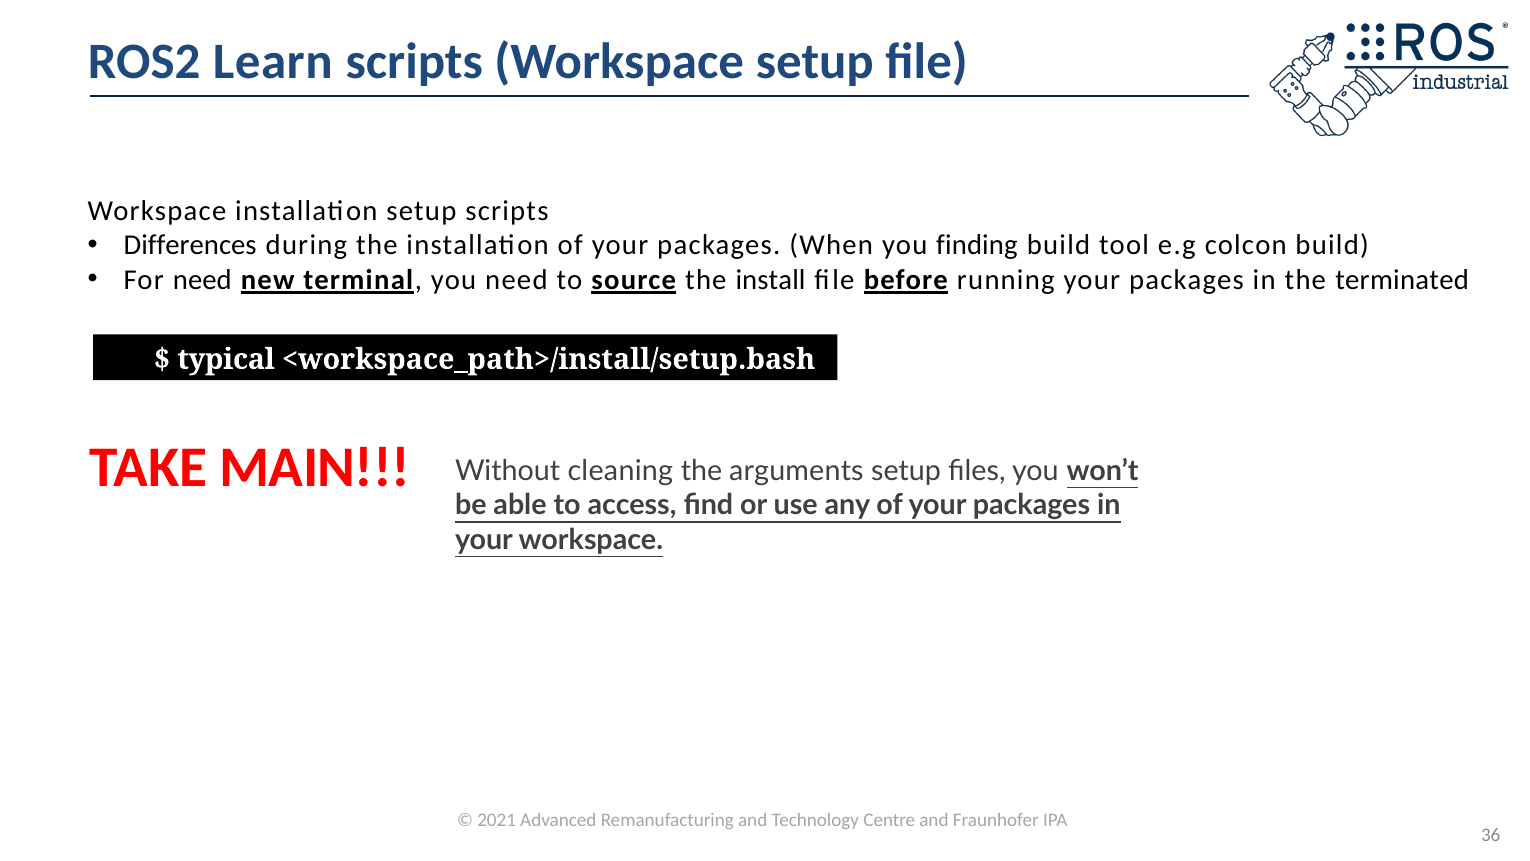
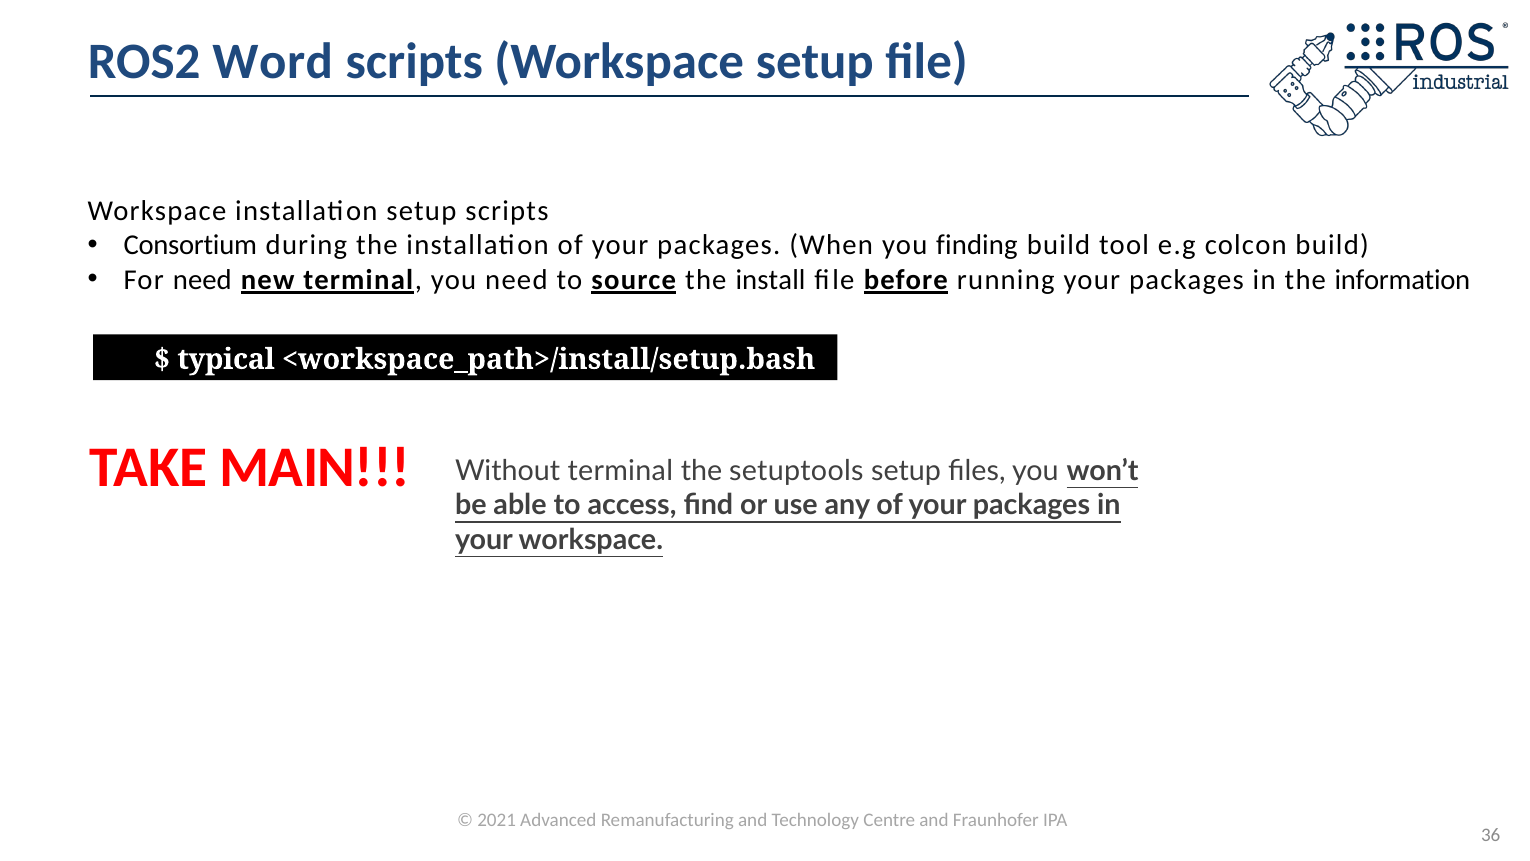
Learn: Learn -> Word (273, 61)
Differences: Differences -> Consortium (190, 245)
terminated: terminated -> information (1402, 280)
Without cleaning: cleaning -> terminal (620, 471)
arguments: arguments -> setuptools (796, 471)
